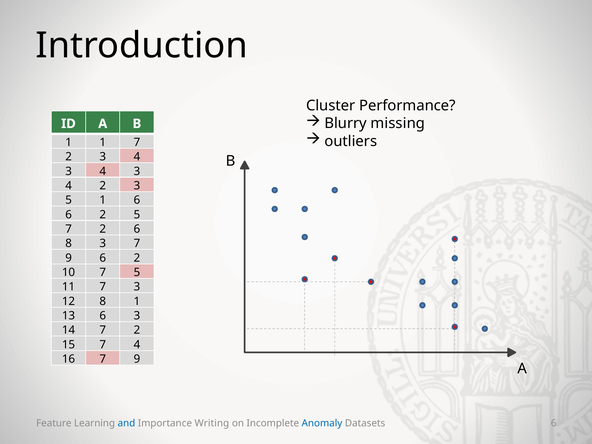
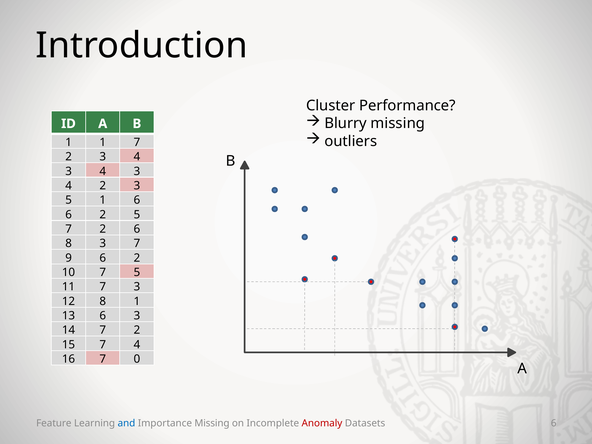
16 7 9: 9 -> 0 (137, 359)
Importance Writing: Writing -> Missing (212, 423)
Anomaly colour: blue -> red (322, 423)
